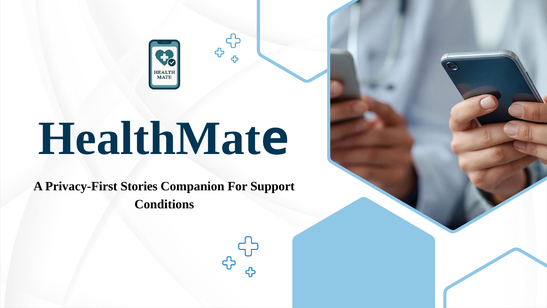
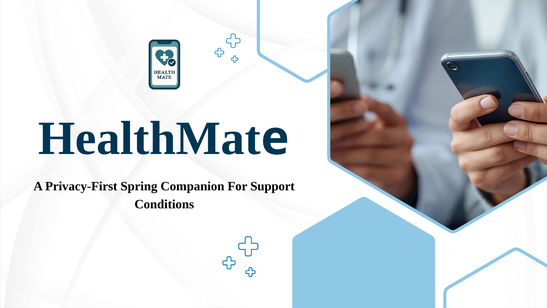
Stories: Stories -> Spring (139, 186)
